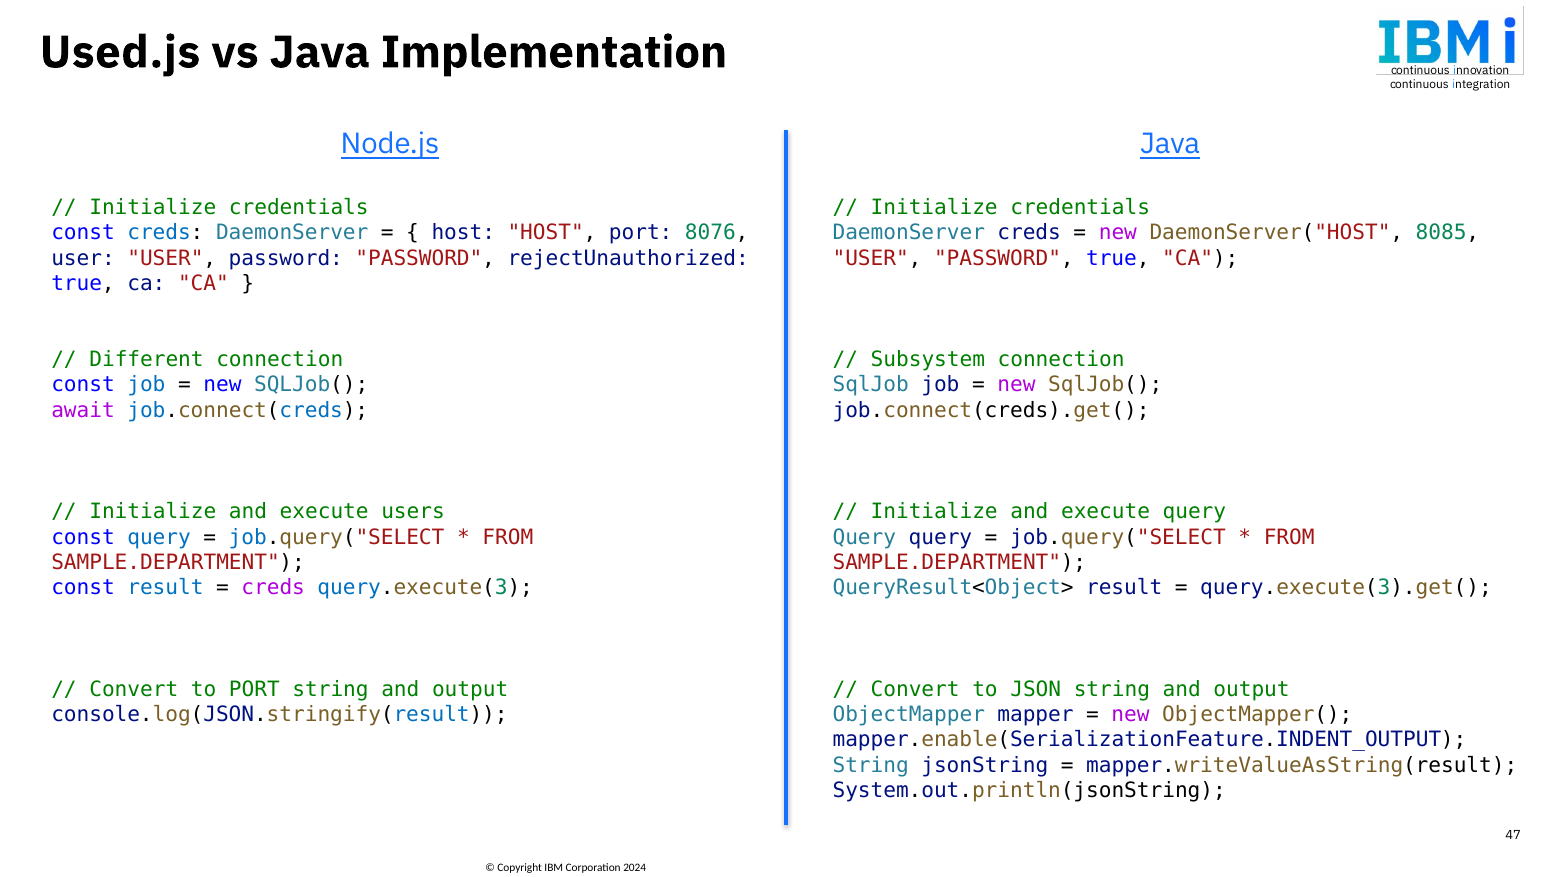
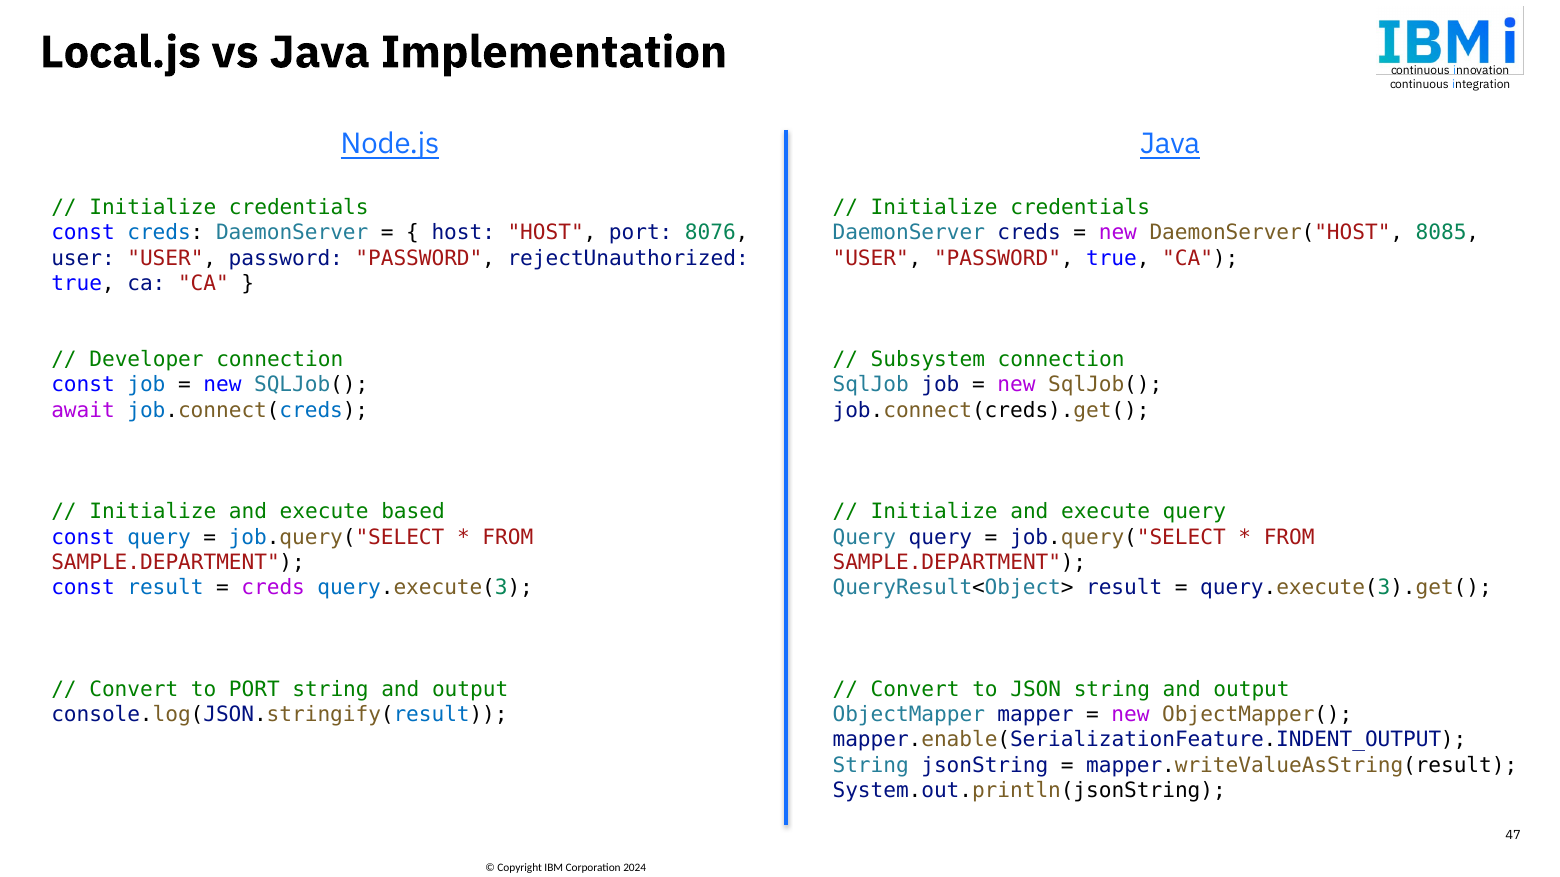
Used.js: Used.js -> Local.js (120, 52)
Different: Different -> Developer (147, 360)
users: users -> based (413, 512)
